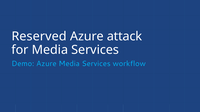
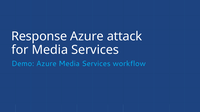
Reserved: Reserved -> Response (39, 36)
